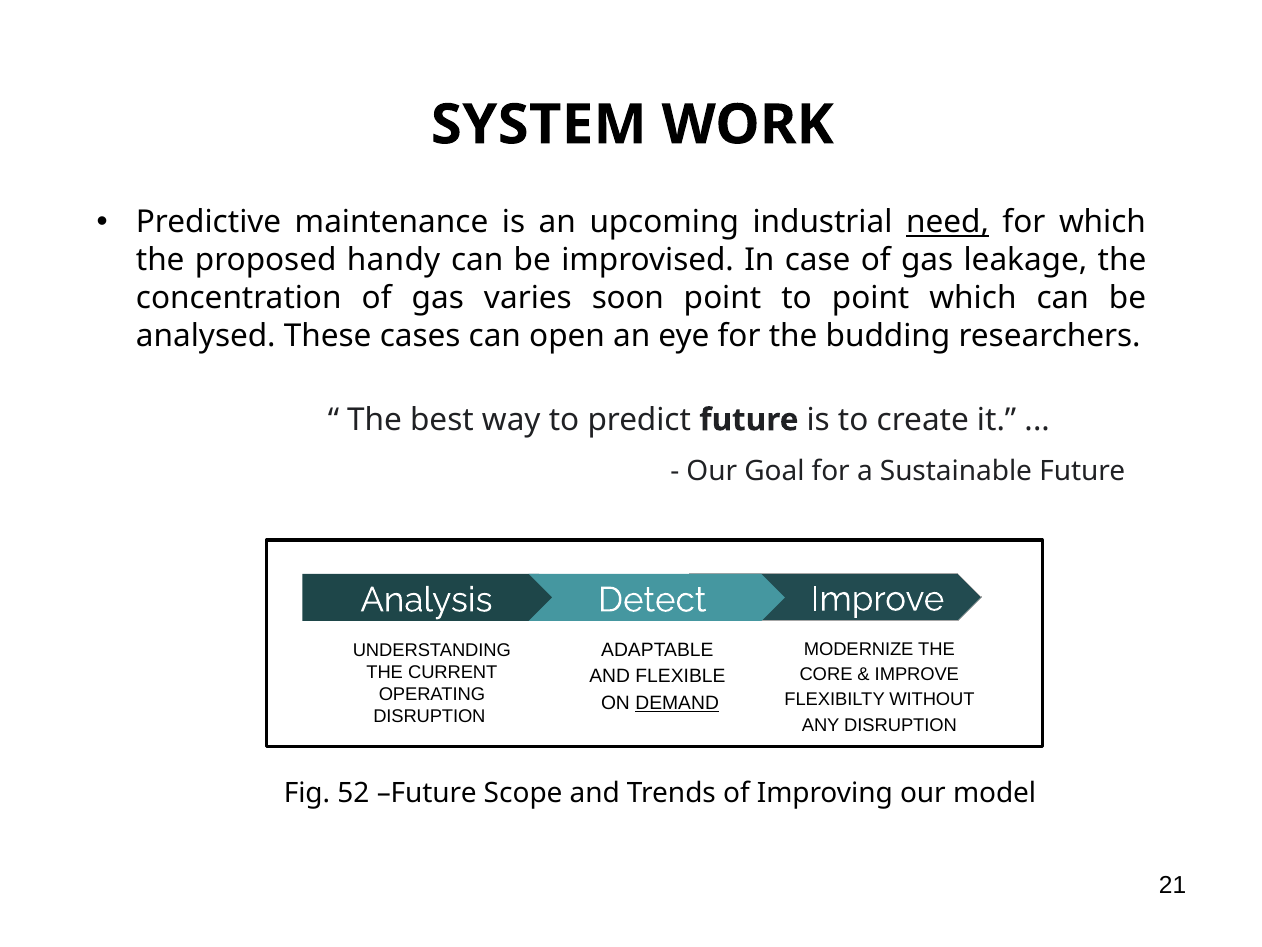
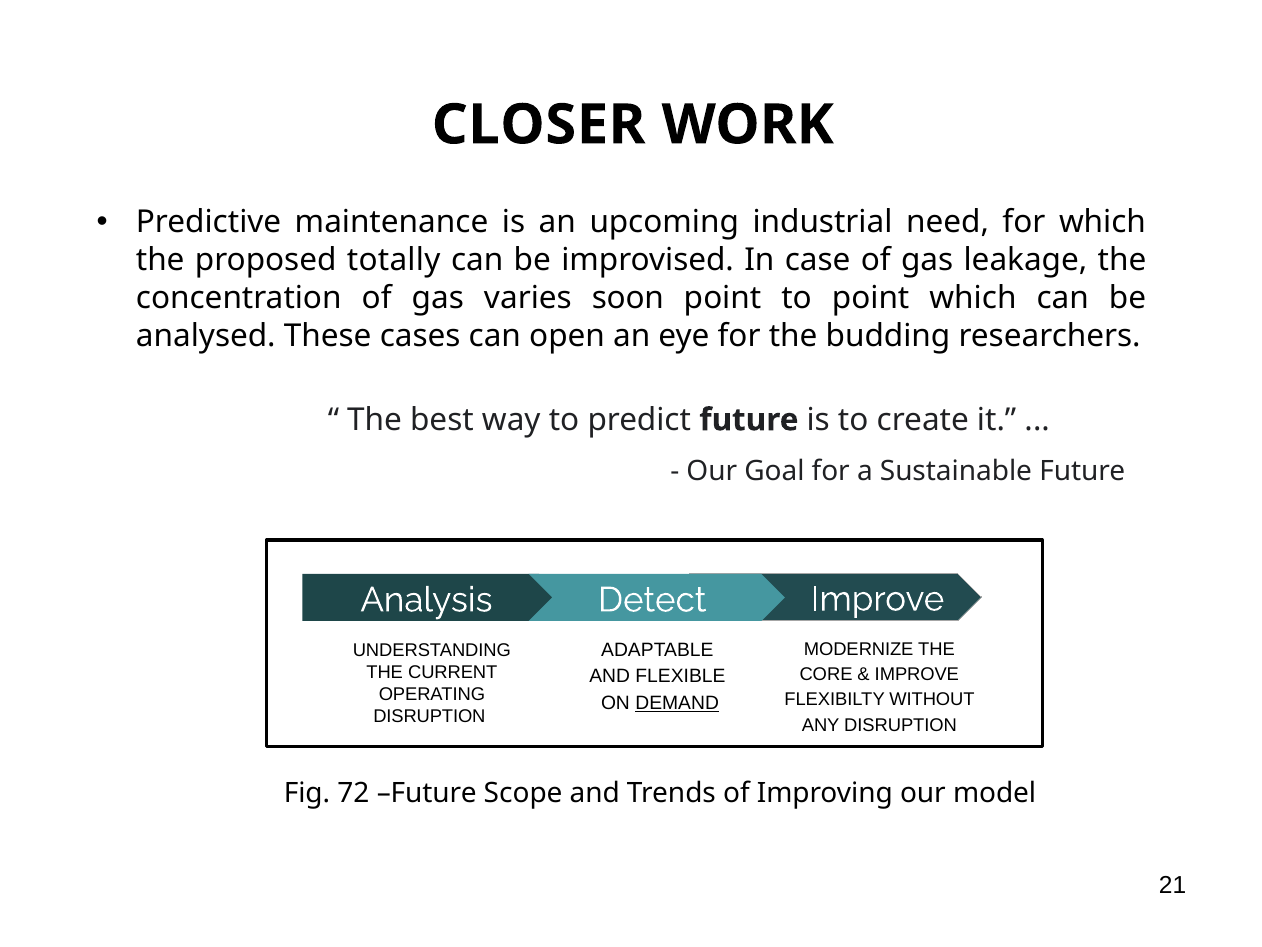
SYSTEM: SYSTEM -> CLOSER (539, 125)
need underline: present -> none (948, 222)
handy: handy -> totally (394, 260)
52: 52 -> 72 (353, 793)
